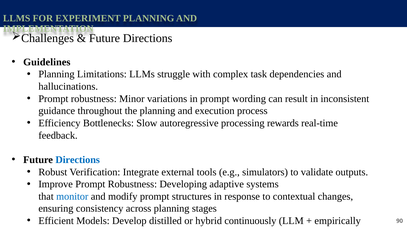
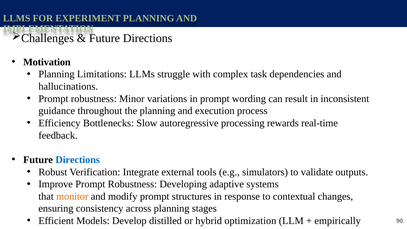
Guidelines: Guidelines -> Motivation (47, 62)
monitor colour: blue -> orange (72, 196)
continuously: continuously -> optimization (250, 221)
